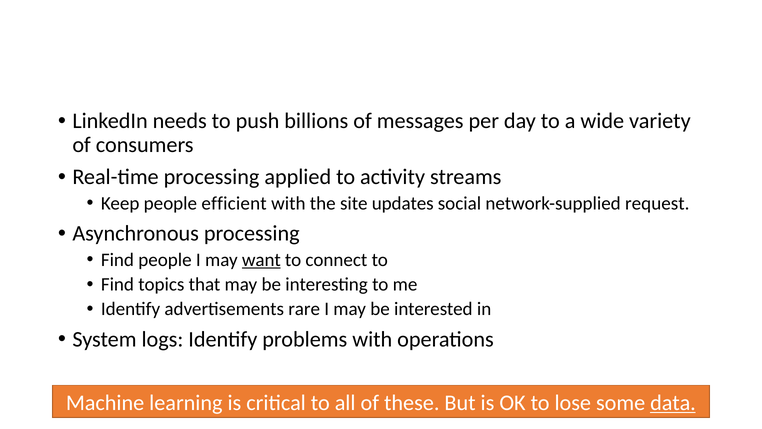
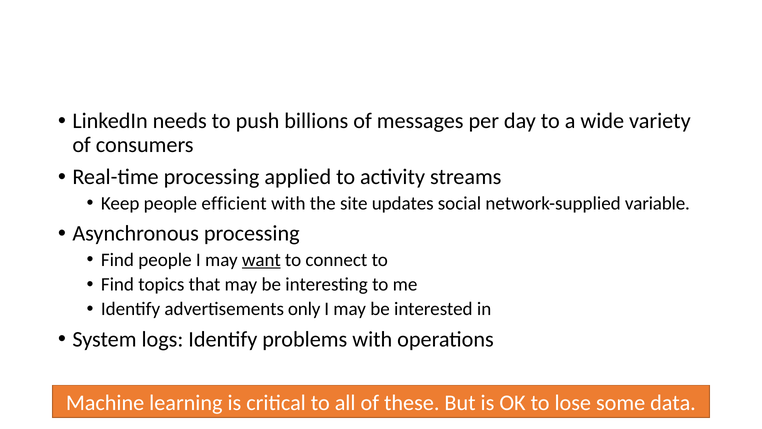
request: request -> variable (657, 203)
rare: rare -> only (304, 309)
data underline: present -> none (673, 403)
